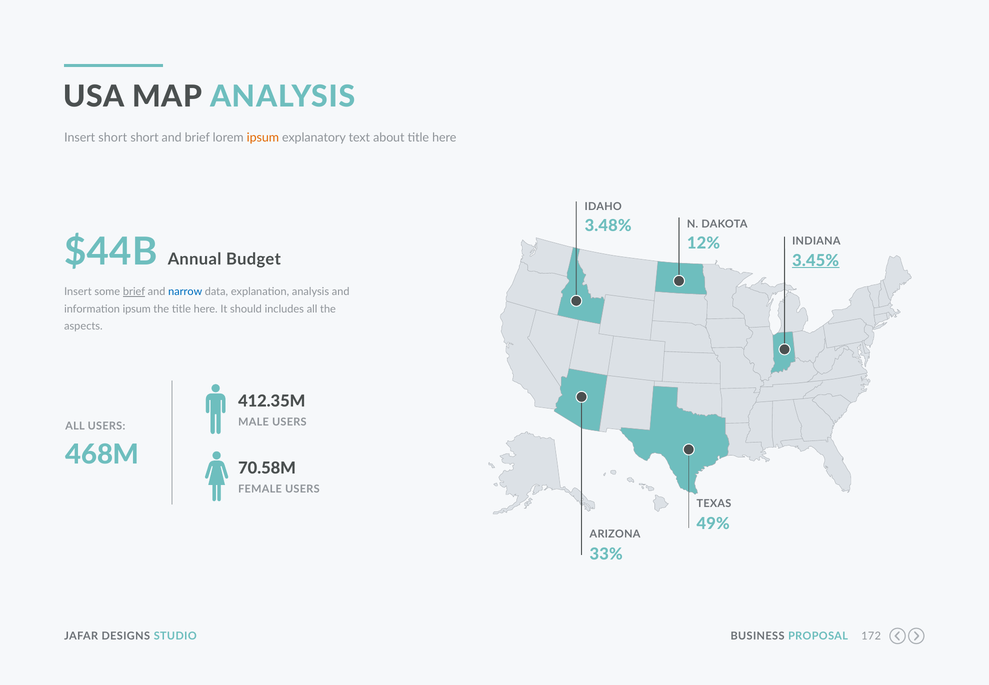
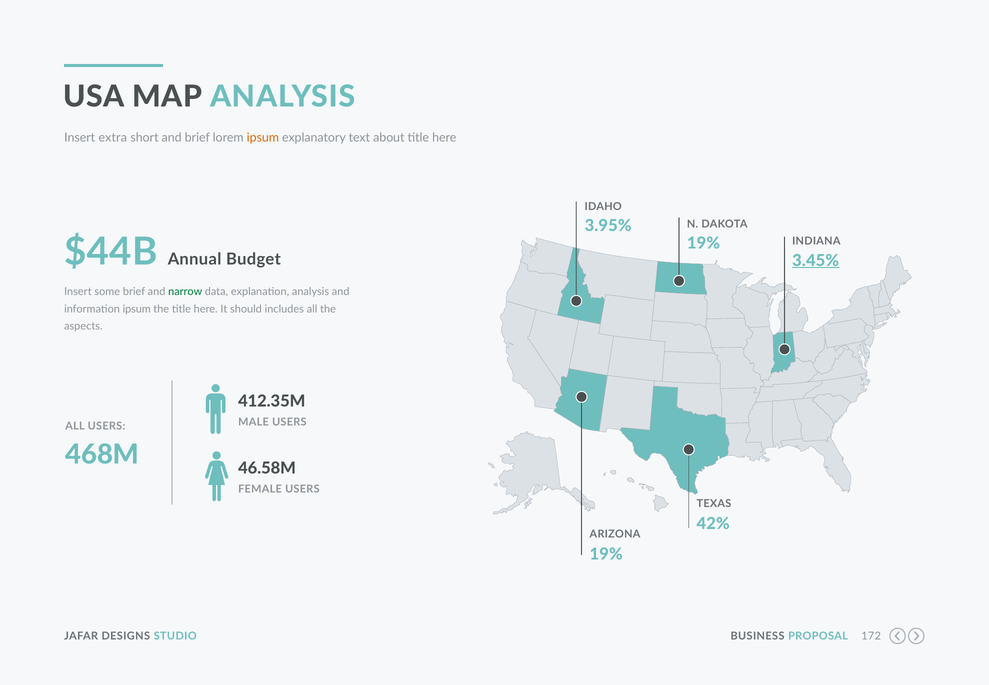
Insert short: short -> extra (113, 138)
3.48%: 3.48% -> 3.95% (608, 226)
12%: 12% -> 19% (703, 243)
brief underline: present -> none (134, 292)
narrow colour: blue -> green (185, 292)
70.58M: 70.58M -> 46.58M (267, 468)
49%: 49% -> 42% (713, 523)
33%: 33% -> 19% (606, 554)
